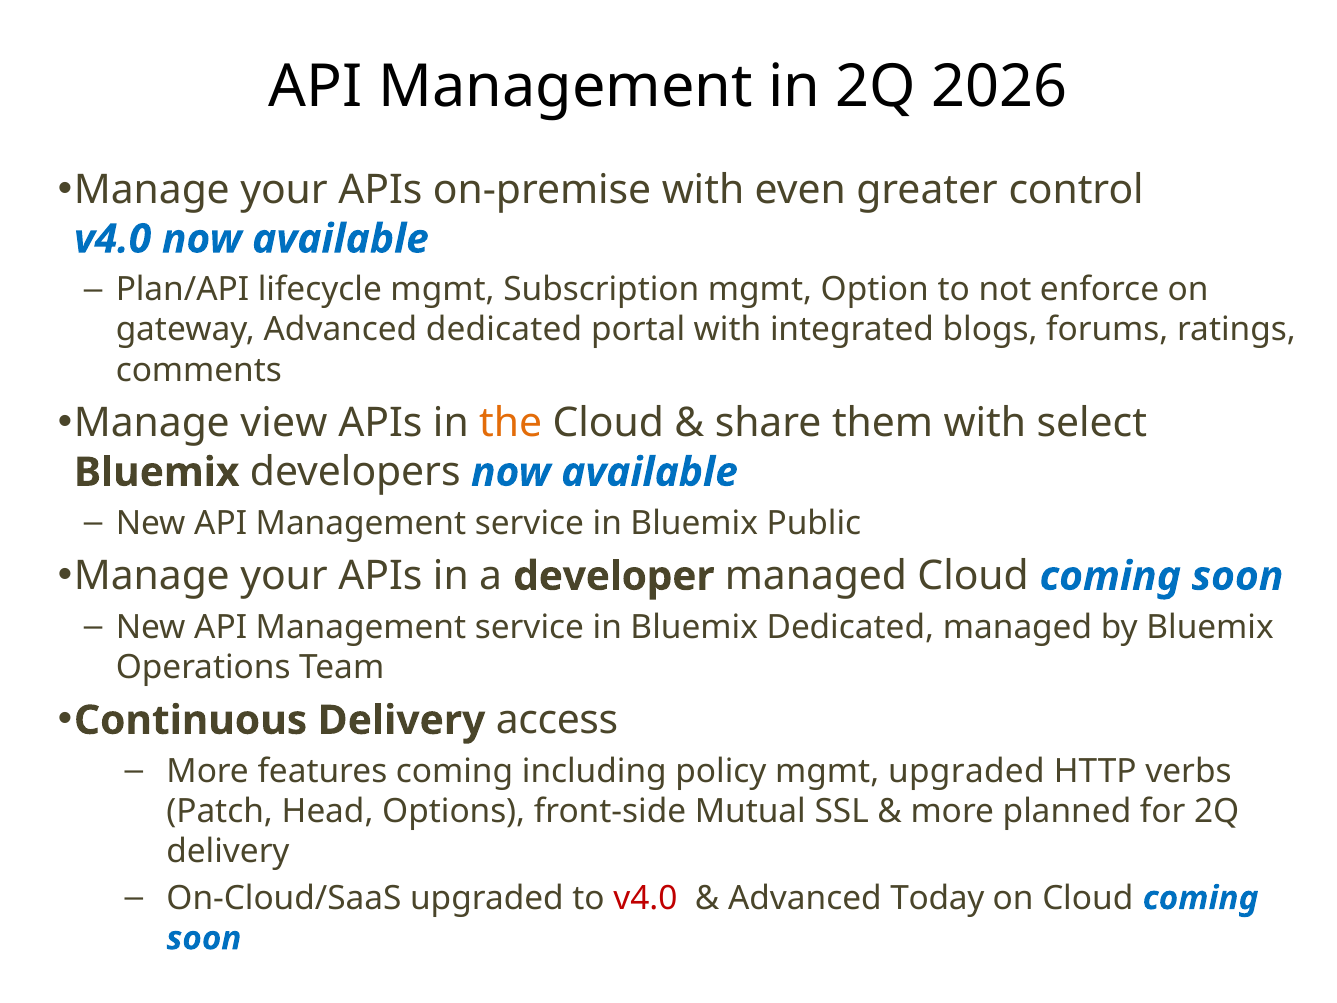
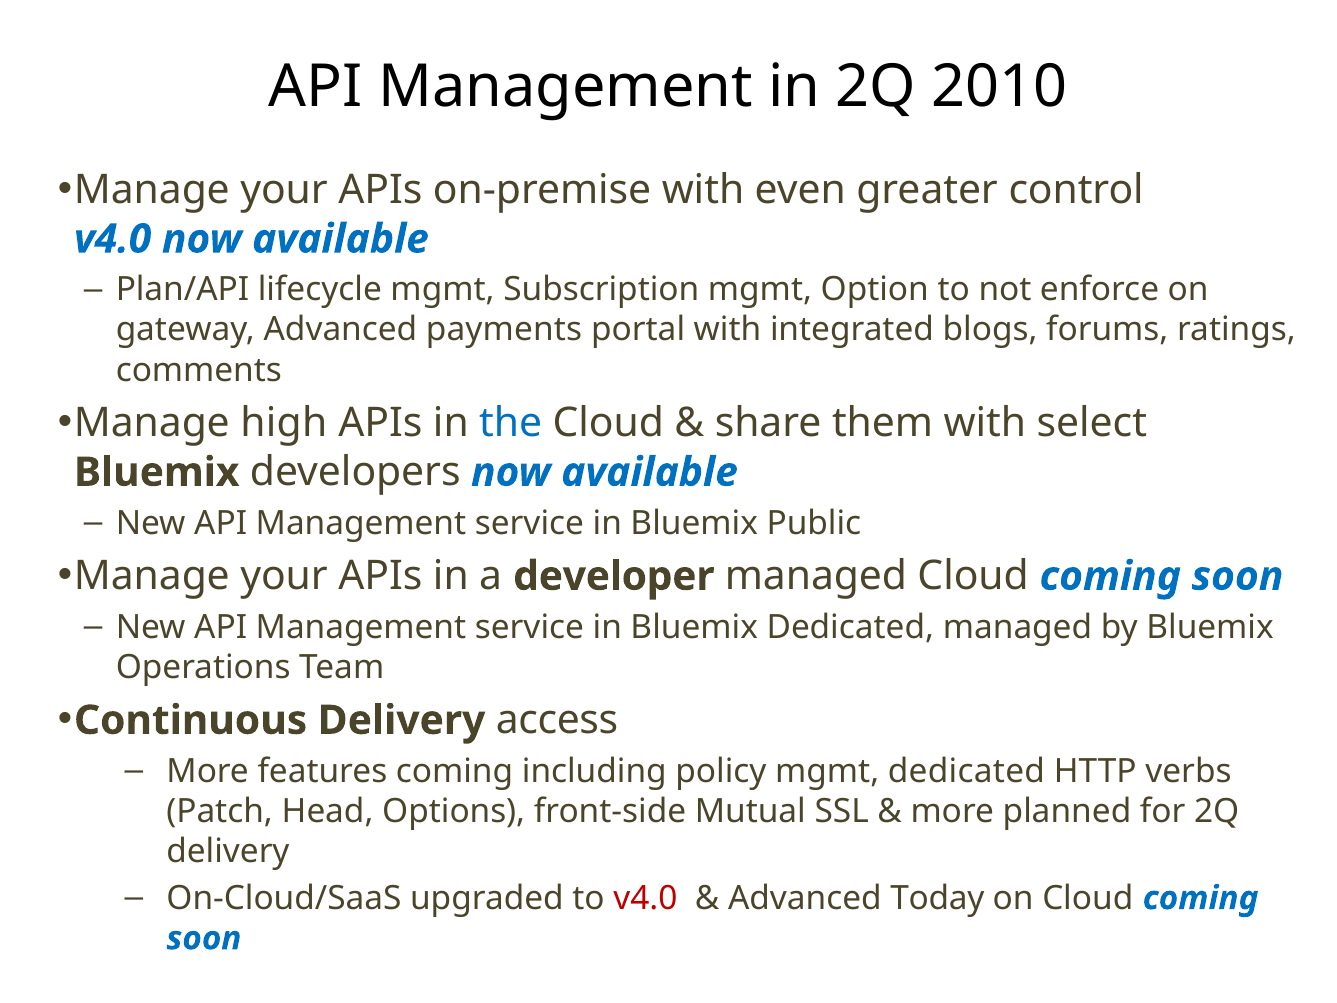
2026: 2026 -> 2010 (1000, 87)
Advanced dedicated: dedicated -> payments (504, 330)
view: view -> high (284, 423)
the colour: orange -> blue (511, 423)
mgmt upgraded: upgraded -> dedicated (966, 771)
